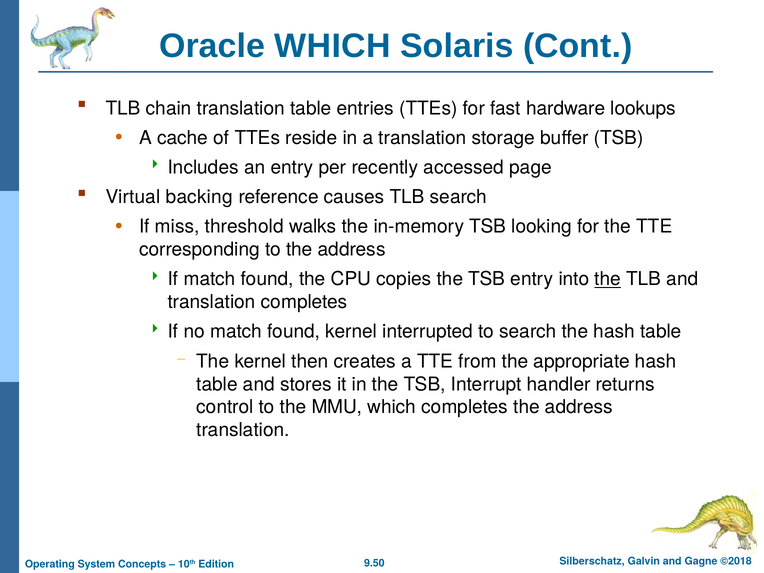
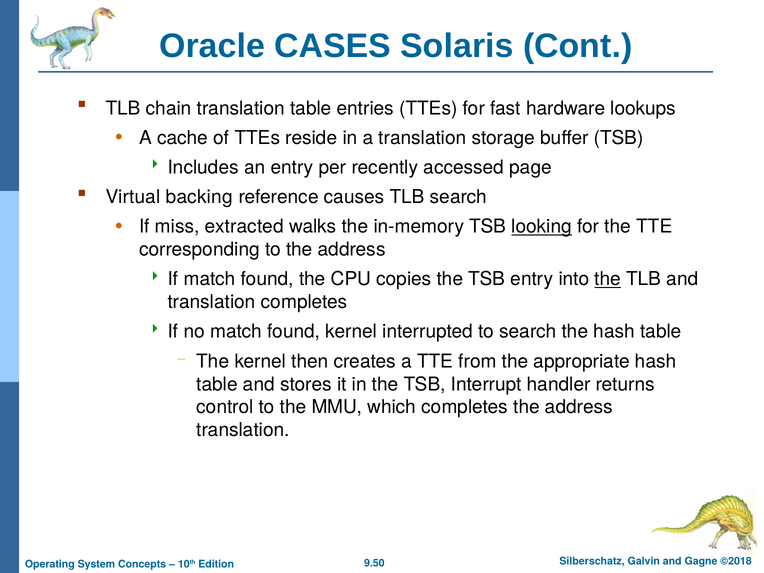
Oracle WHICH: WHICH -> CASES (333, 46)
threshold: threshold -> extracted (244, 227)
looking underline: none -> present (542, 227)
